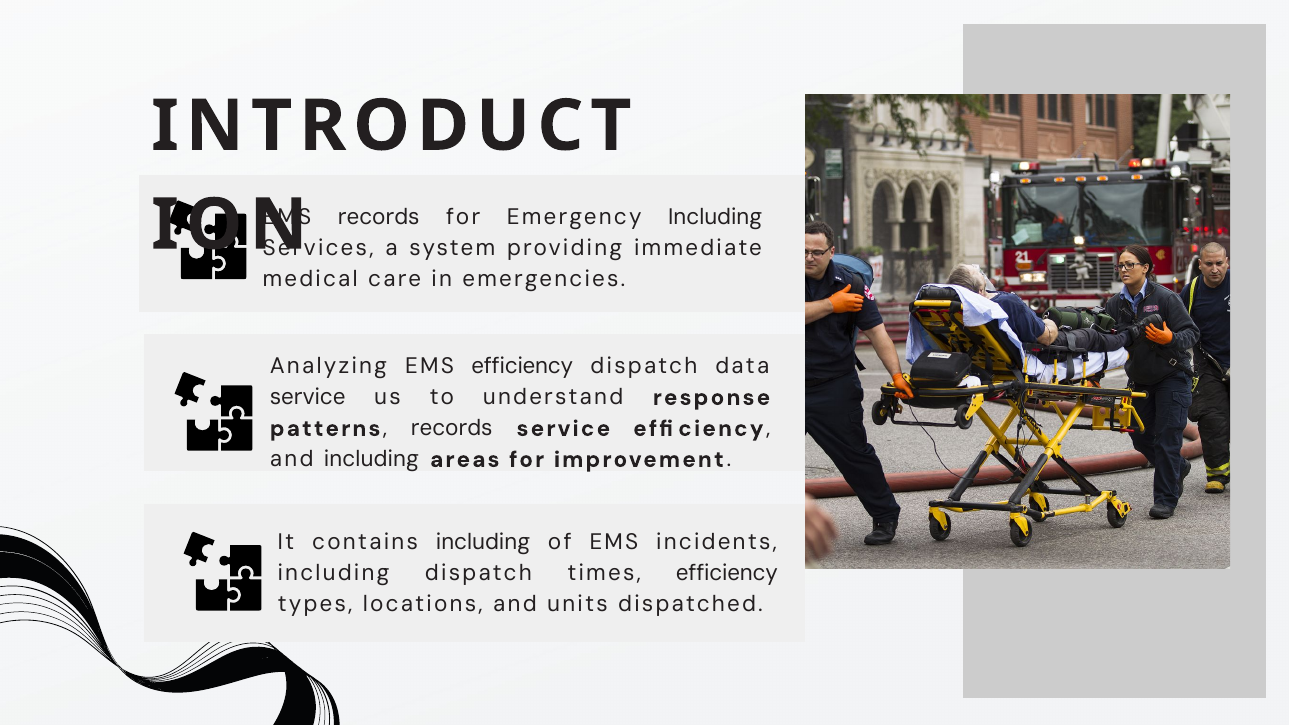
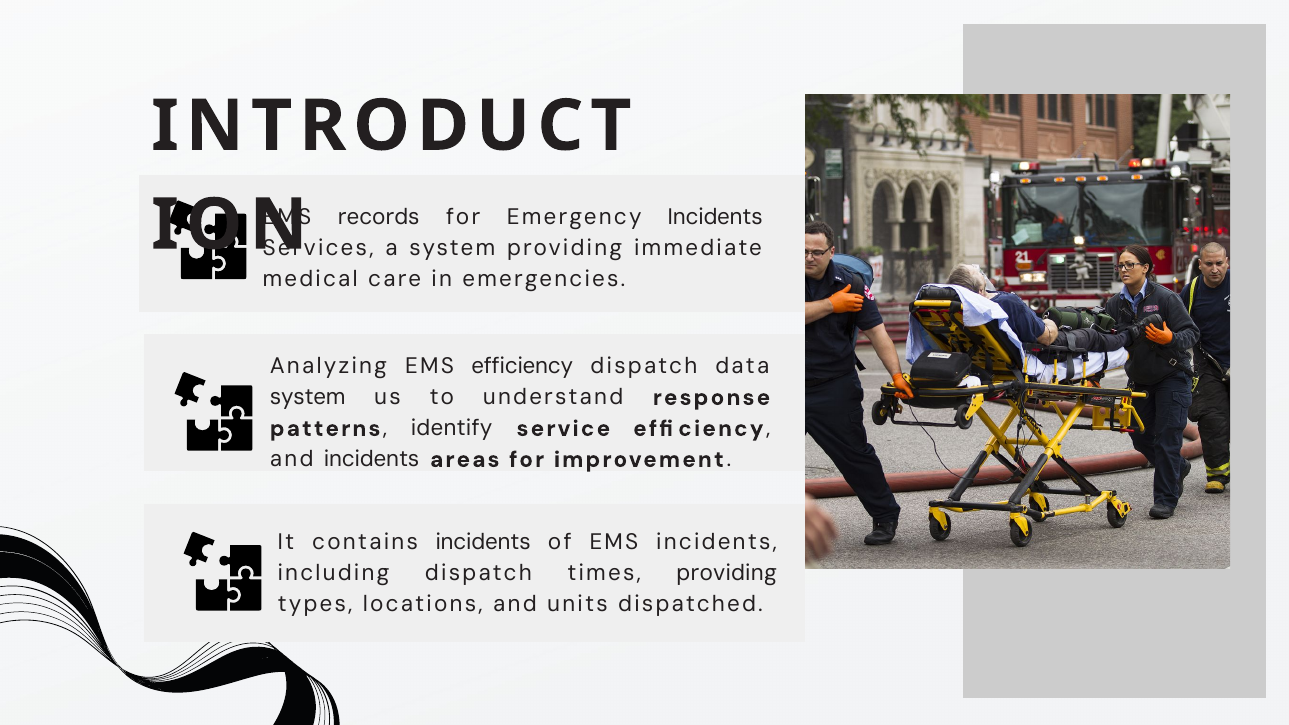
Emergency Including: Including -> Incidents (715, 217)
service: service -> system (308, 397)
patterns records: records -> identify (452, 428)
and including: including -> incidents (372, 459)
contains including: including -> incidents (483, 542)
times efficiency: efficiency -> providing (727, 574)
